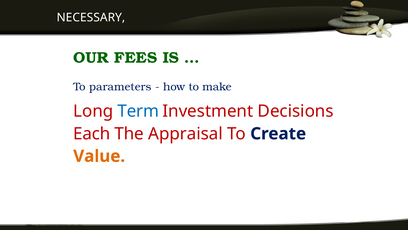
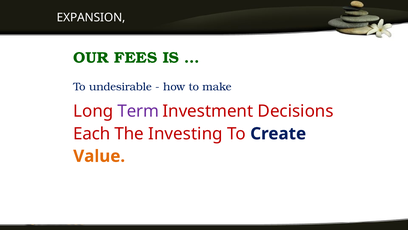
NECESSARY: NECESSARY -> EXPANSION (91, 17)
parameters: parameters -> undesirable (120, 87)
Term colour: blue -> purple (138, 111)
Appraisal: Appraisal -> Investing (186, 133)
